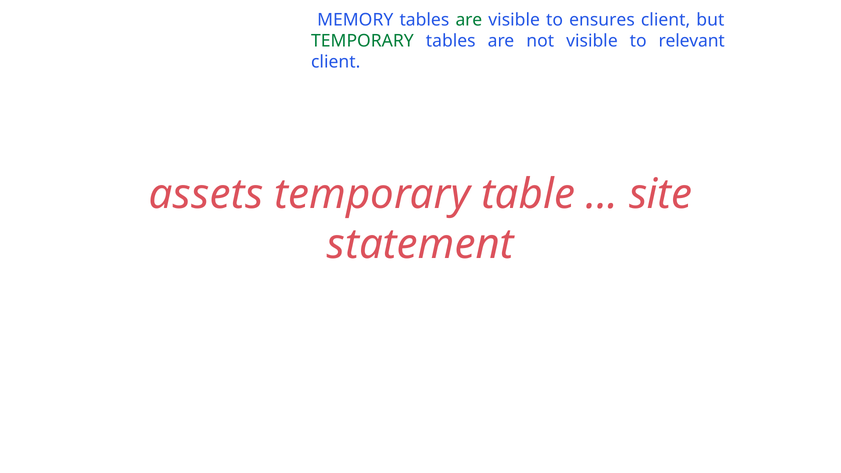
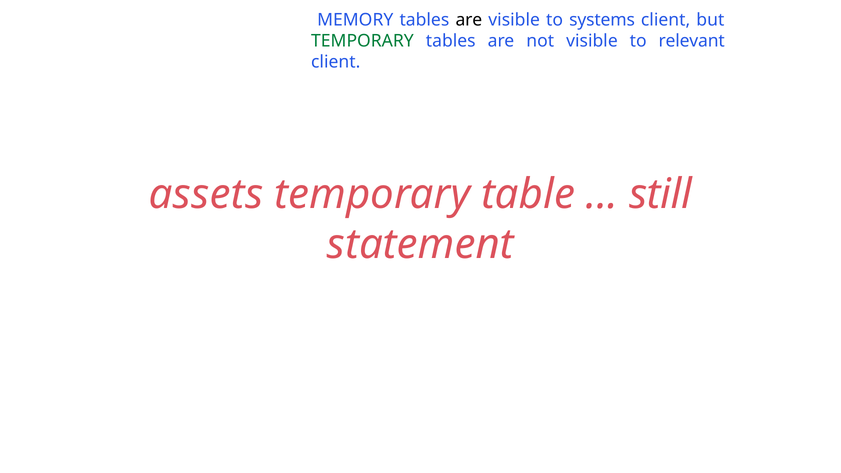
are colour: green -> black (469, 20)
ensures: ensures -> systems (602, 20)
site: site -> still (661, 194)
